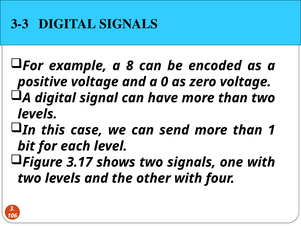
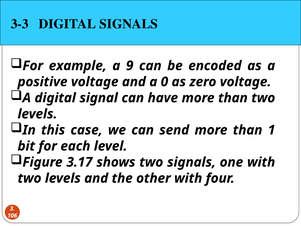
8: 8 -> 9 (130, 66)
